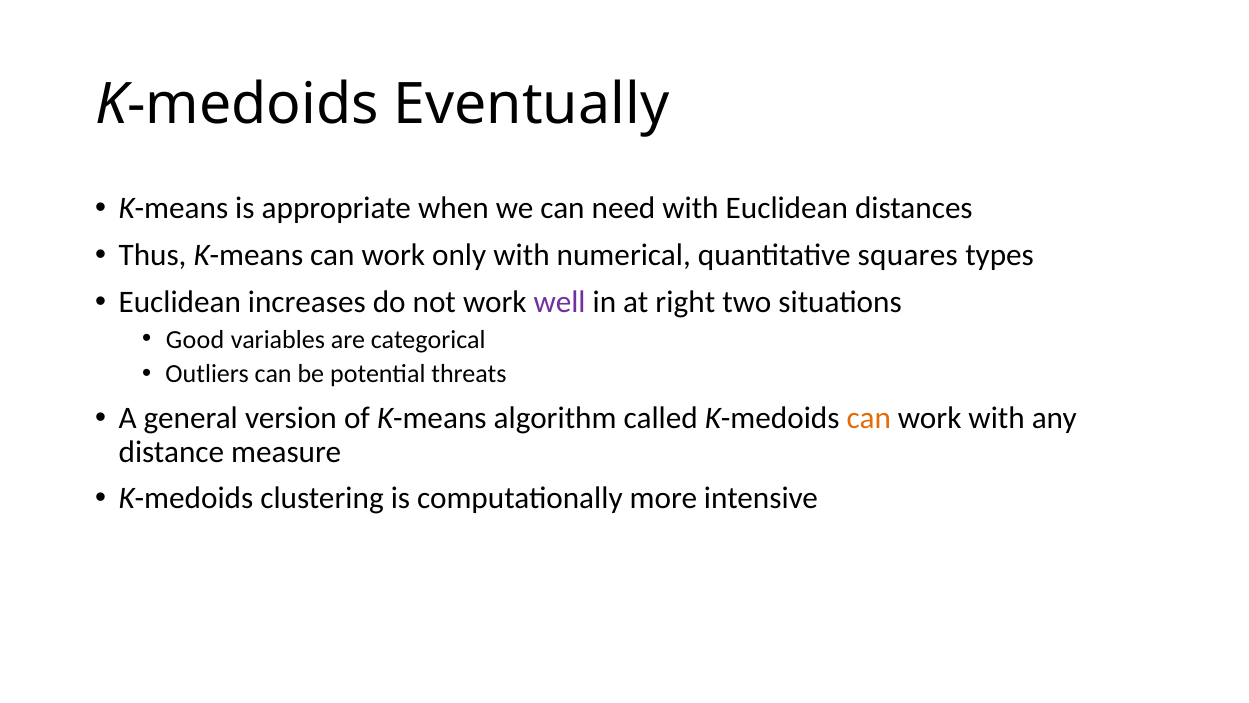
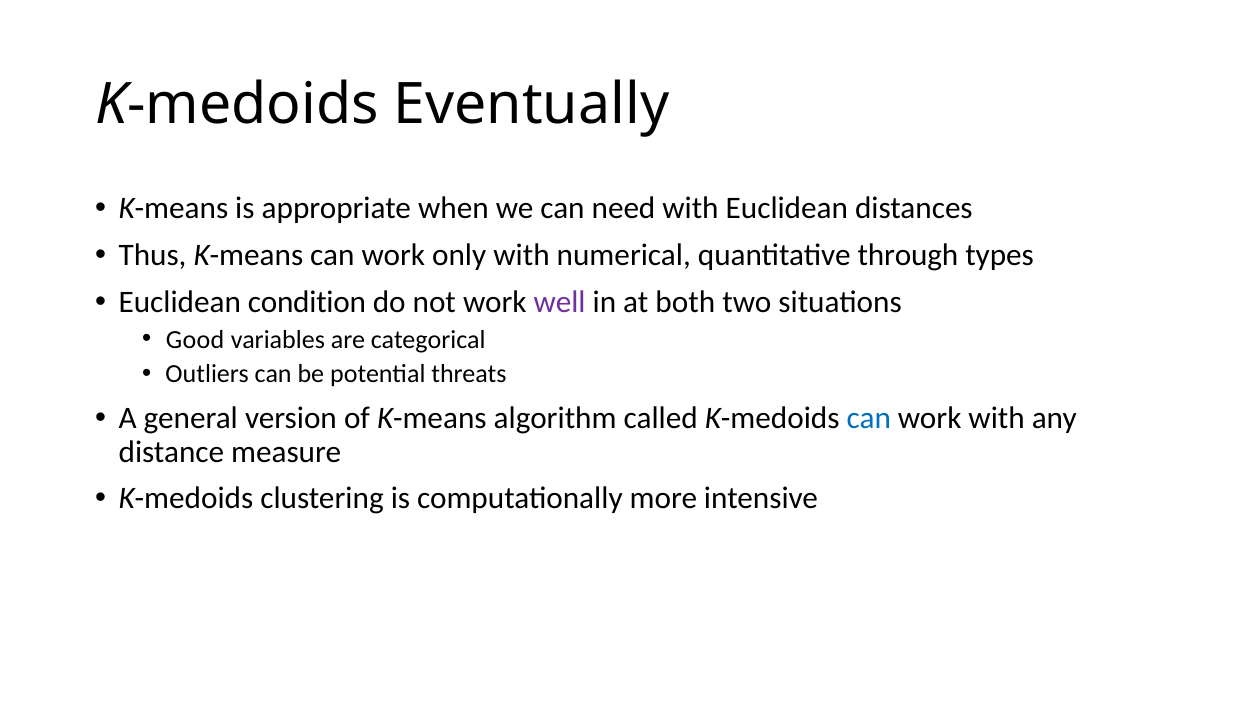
squares: squares -> through (908, 255)
increases: increases -> condition (307, 302)
right: right -> both (685, 302)
can colour: orange -> blue (869, 418)
